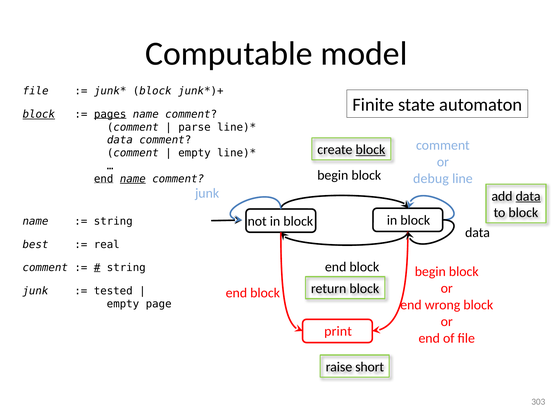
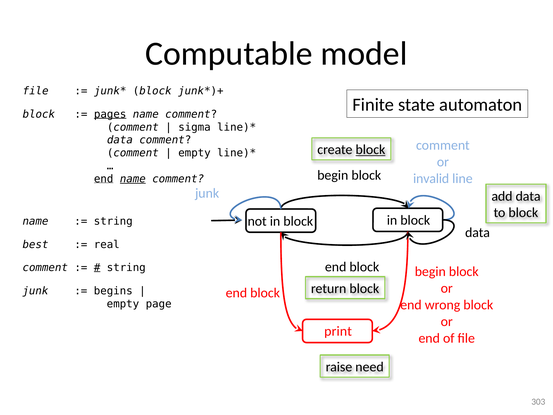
block underline: present -> none (39, 114)
parse: parse -> sigma (194, 127)
debug: debug -> invalid (431, 178)
data underline: present -> none (528, 196)
tested: tested -> begins (113, 291)
short: short -> need (369, 367)
